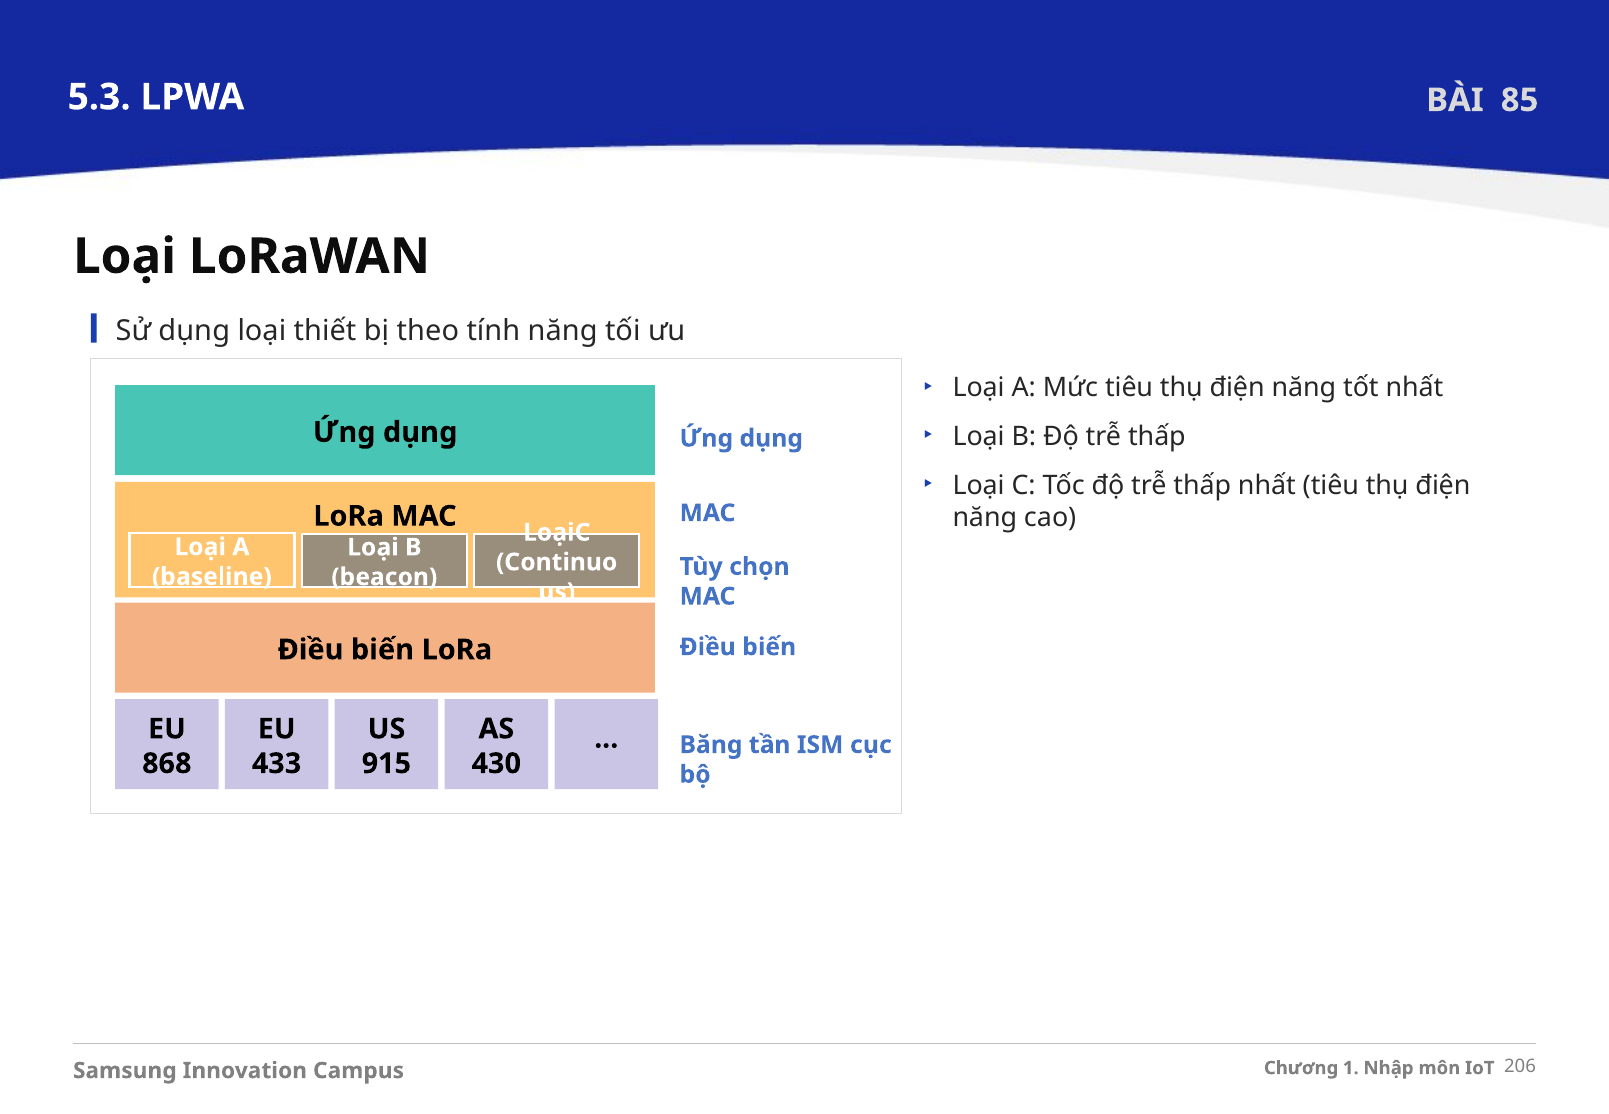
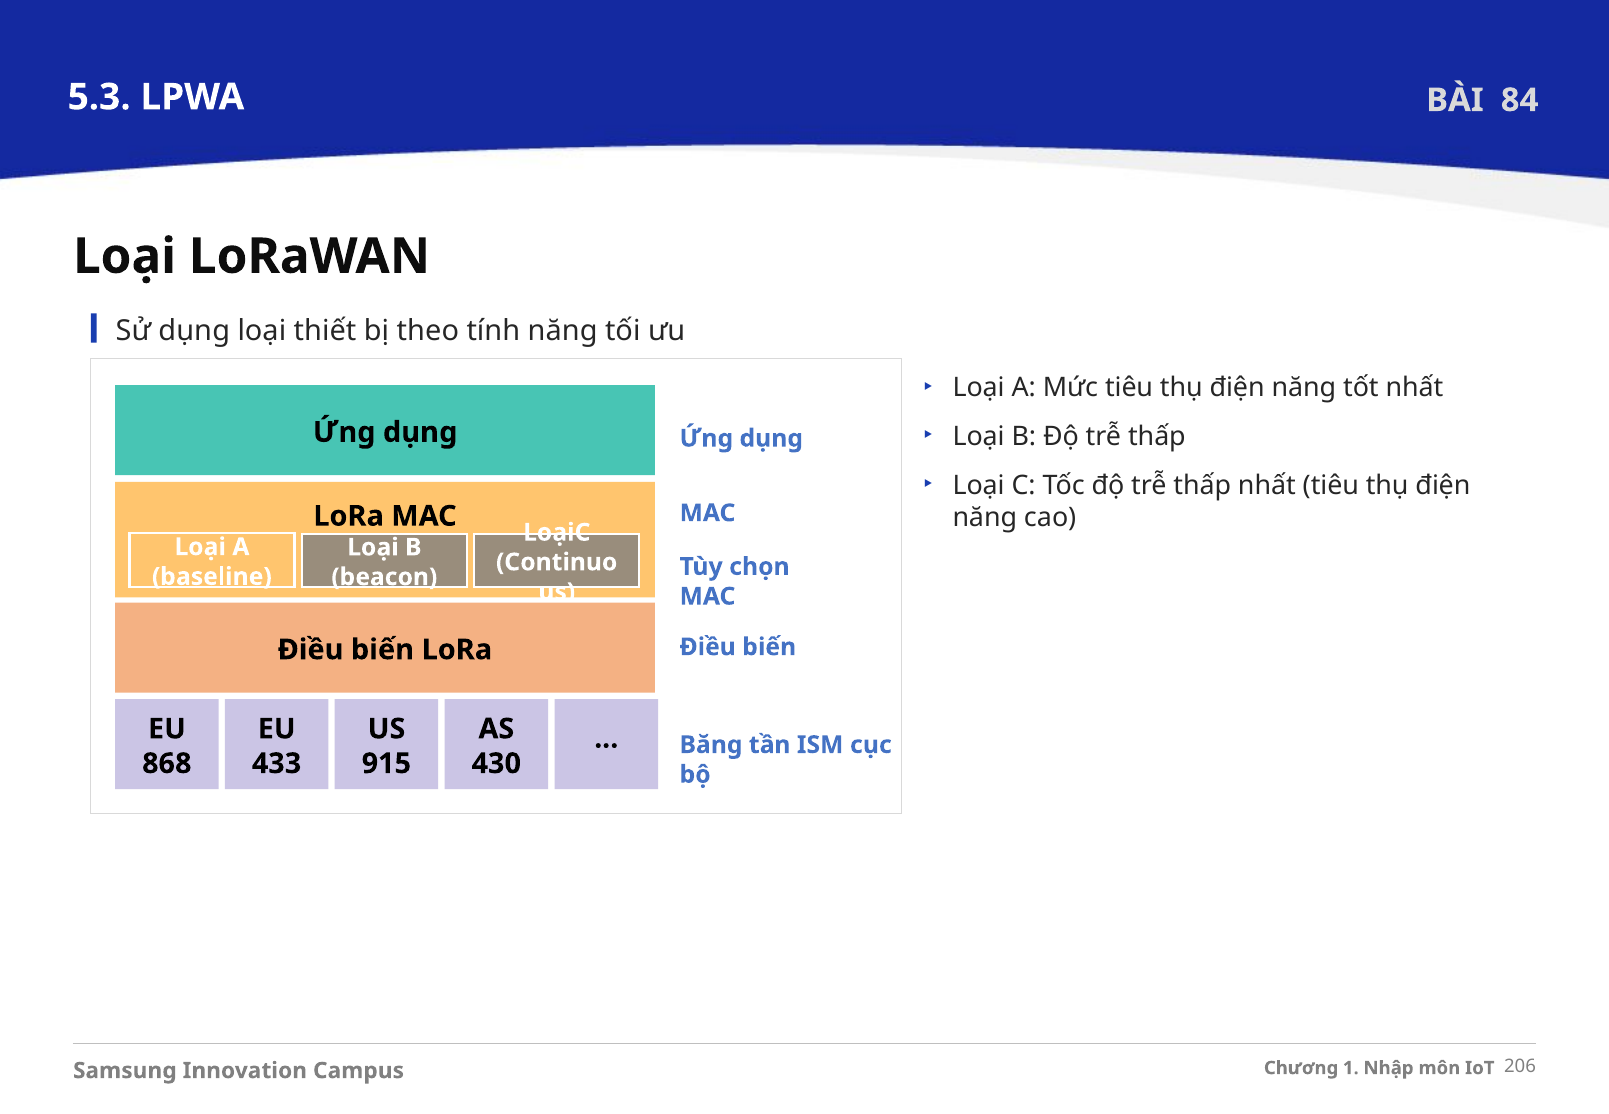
85: 85 -> 84 (1520, 100)
